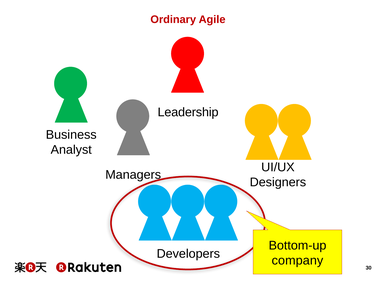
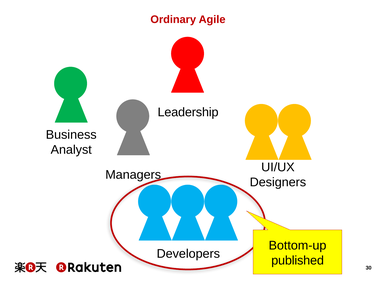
company: company -> published (298, 260)
